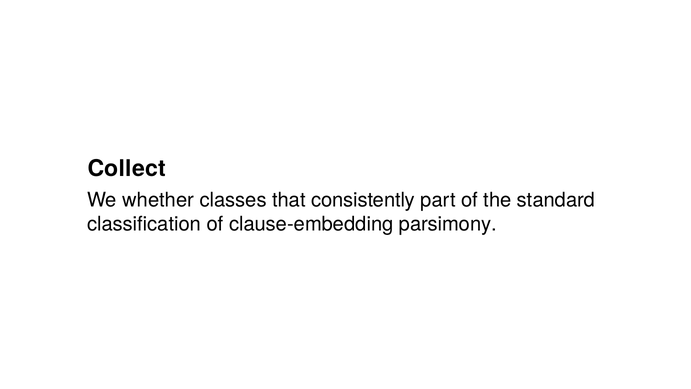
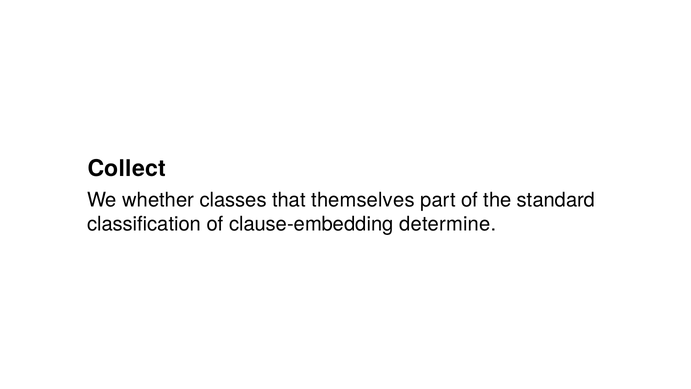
consistently: consistently -> themselves (363, 200)
parsimony: parsimony -> determine (448, 224)
